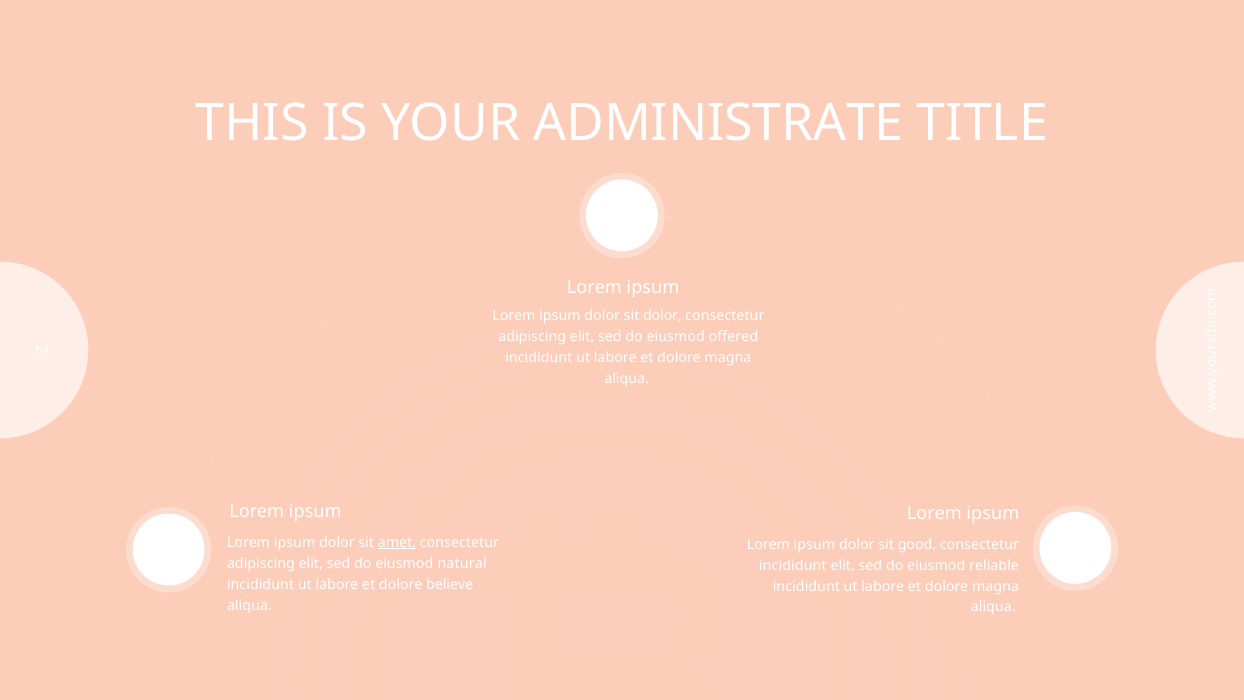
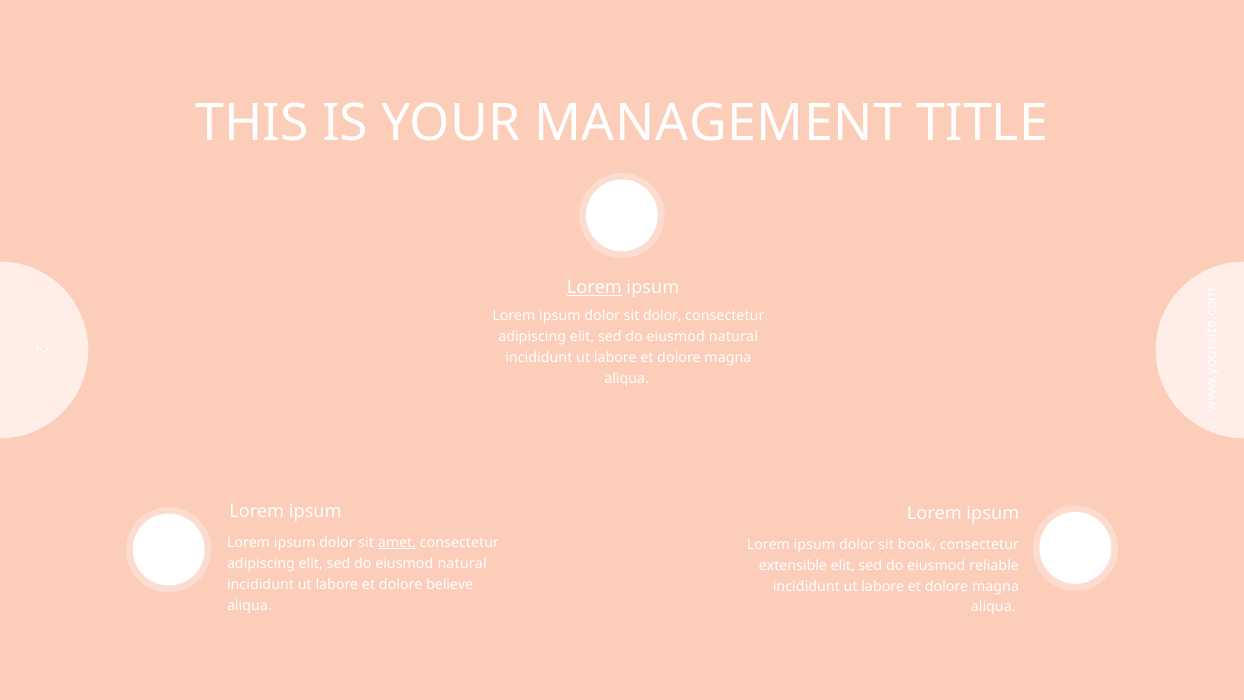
ADMINISTRATE: ADMINISTRATE -> MANAGEMENT (718, 124)
Lorem underline: none -> present (594, 287)
offered: offered -> natural (733, 337)
good: good -> book (917, 544)
incididunt: incididunt -> extensible (793, 565)
